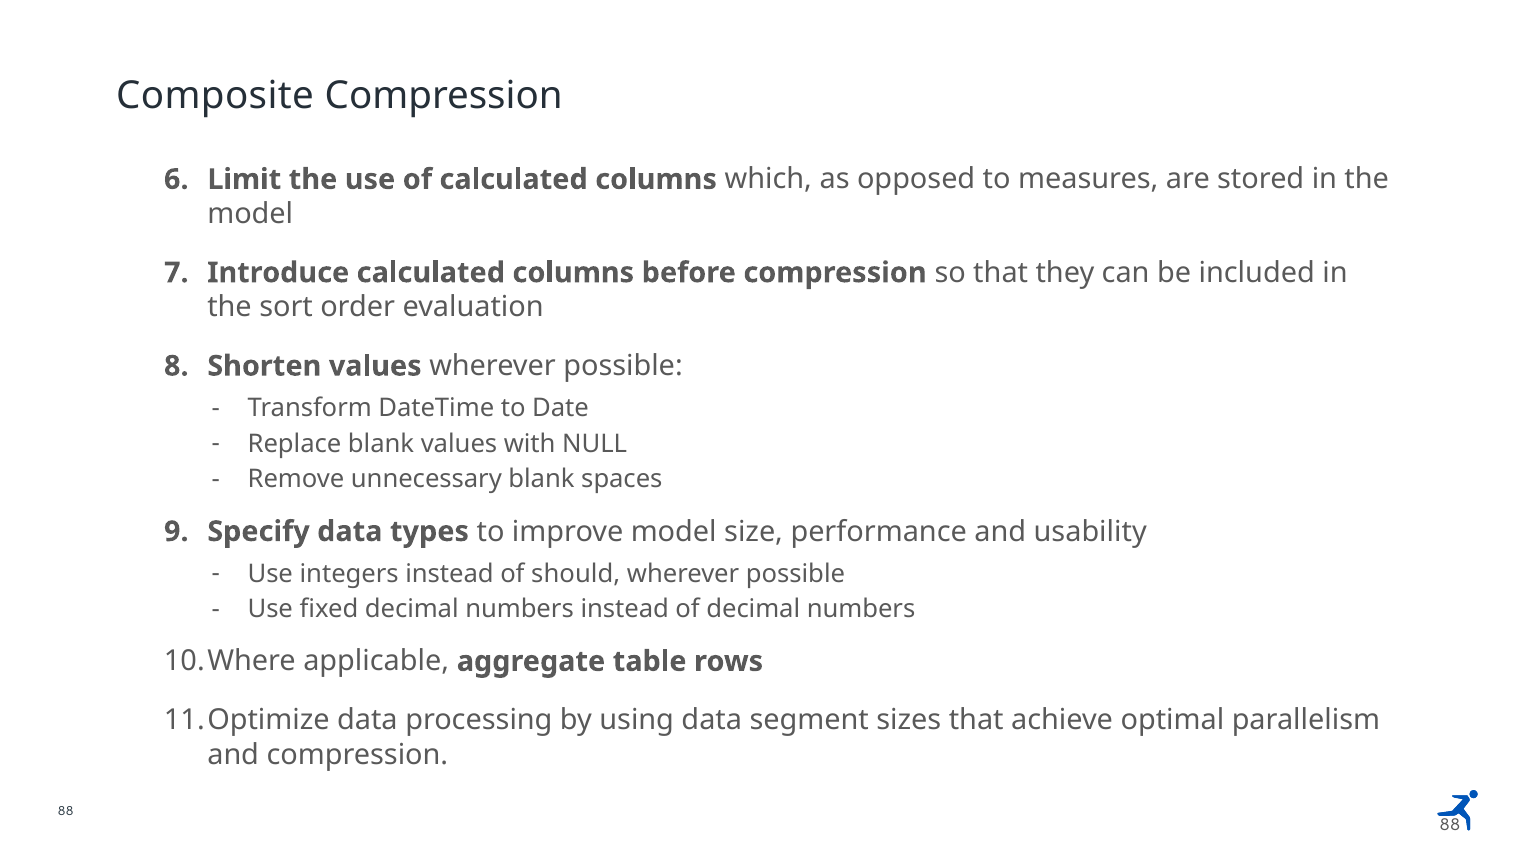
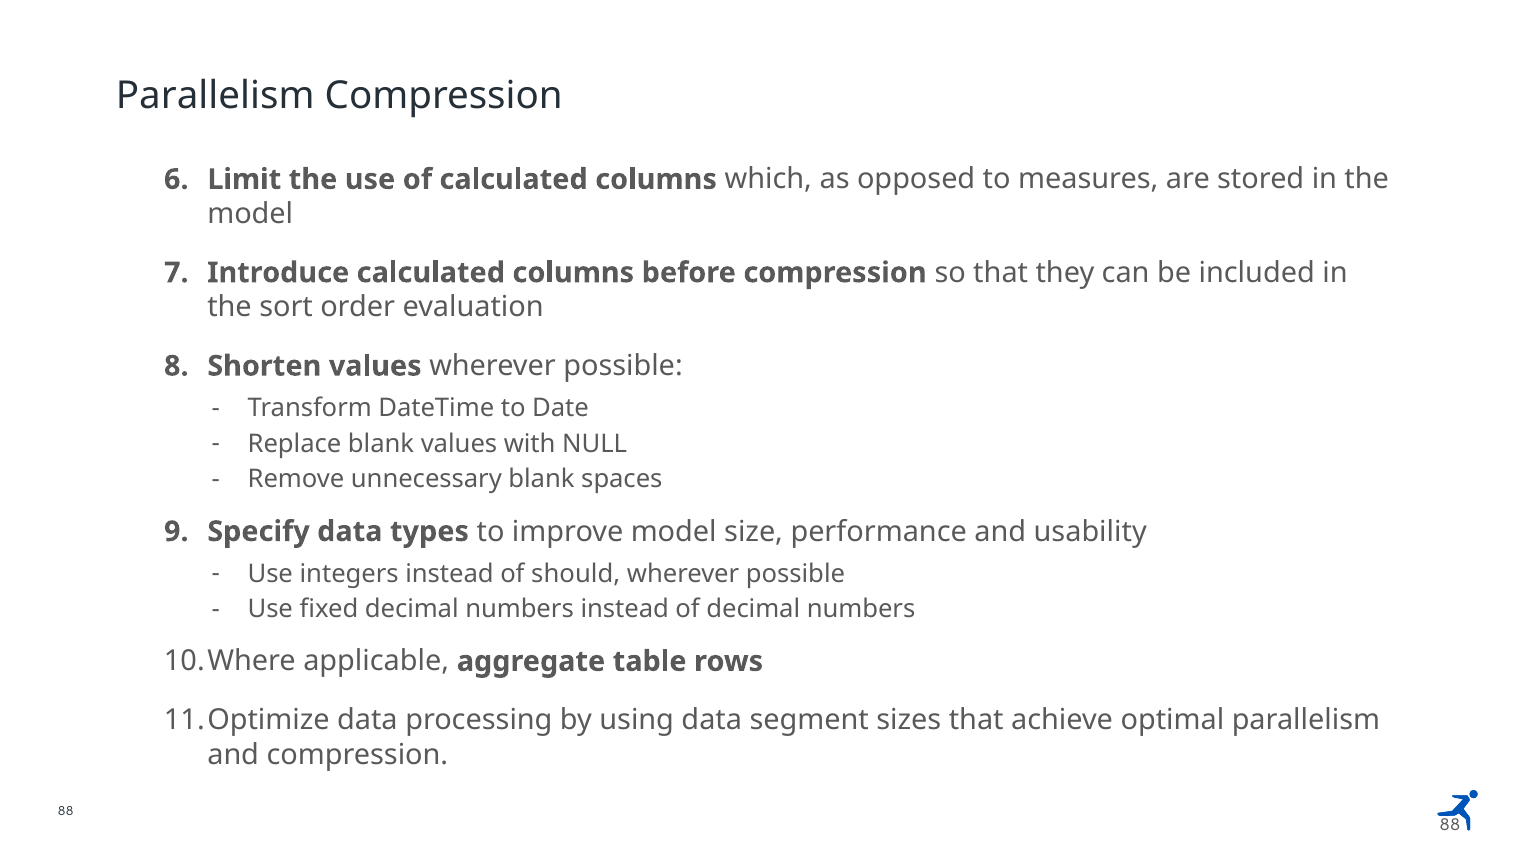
Composite: Composite -> Parallelism (215, 96)
